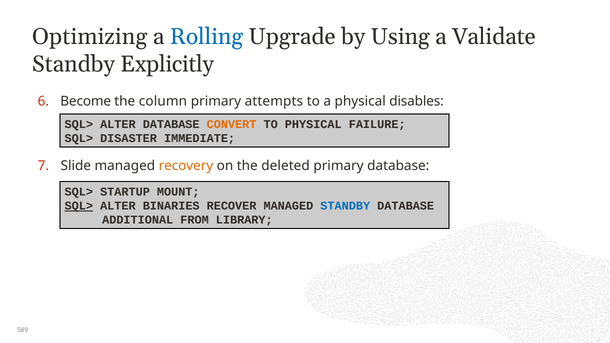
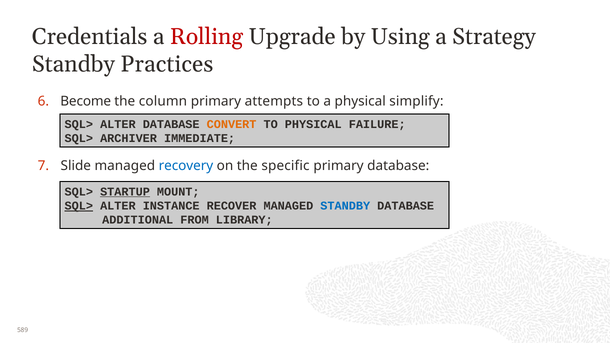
Optimizing: Optimizing -> Credentials (90, 37)
Rolling colour: blue -> red (207, 37)
Validate: Validate -> Strategy (494, 37)
Explicitly: Explicitly -> Practices (167, 64)
disables: disables -> simplify (416, 101)
DISASTER: DISASTER -> ARCHIVER (129, 139)
recovery colour: orange -> blue (186, 166)
deleted: deleted -> specific (286, 166)
STARTUP underline: none -> present (125, 192)
BINARIES: BINARIES -> INSTANCE (171, 206)
